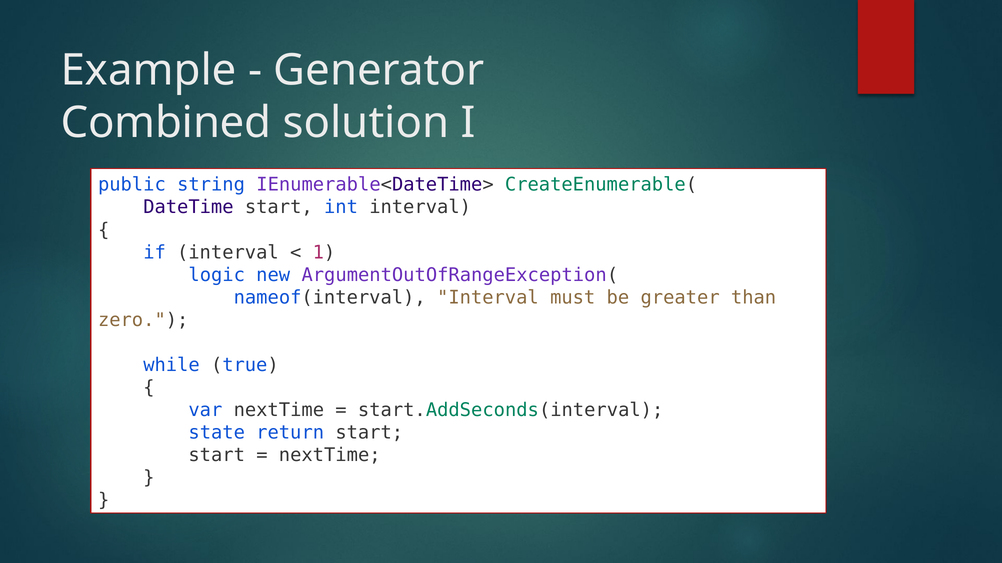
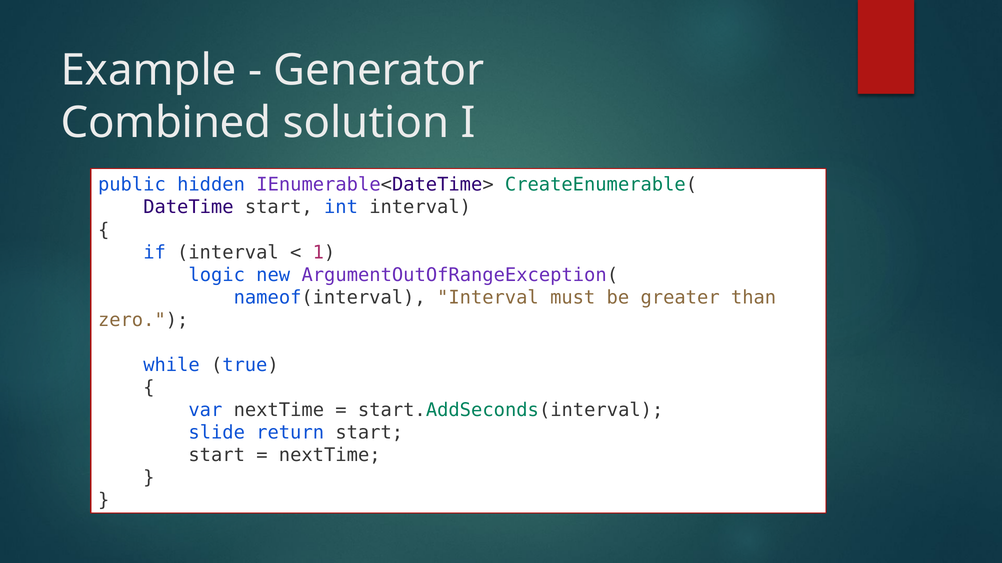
string: string -> hidden (211, 185)
state: state -> slide (217, 433)
